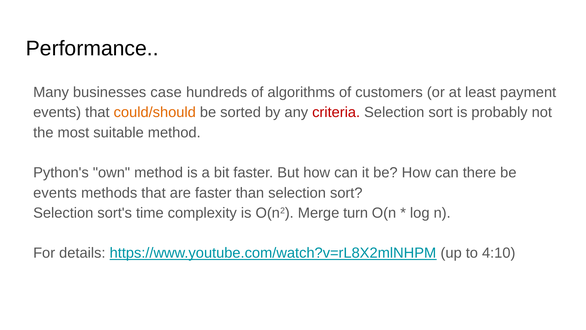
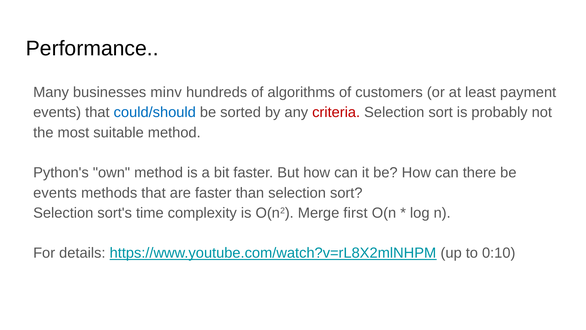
case: case -> minv (166, 92)
could/should colour: orange -> blue (155, 112)
turn: turn -> first (355, 213)
4:10: 4:10 -> 0:10 (499, 253)
